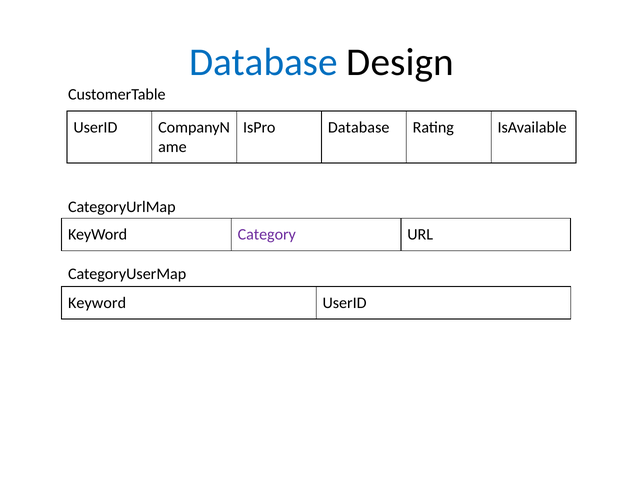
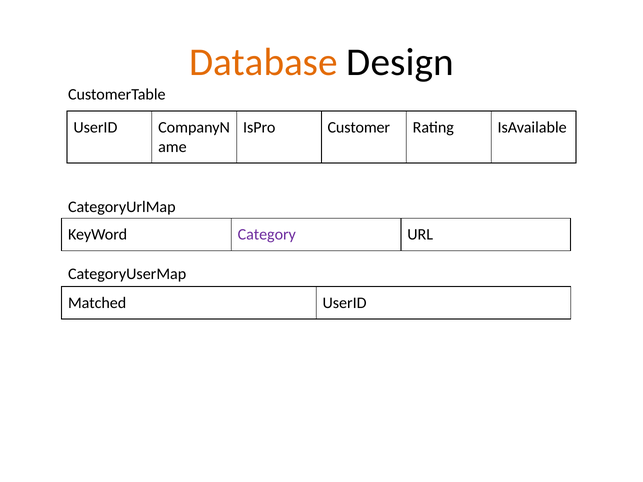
Database colour: blue -> orange (263, 62)
IsPro Database: Database -> Customer (359, 127)
Keyword: Keyword -> Matched (97, 303)
